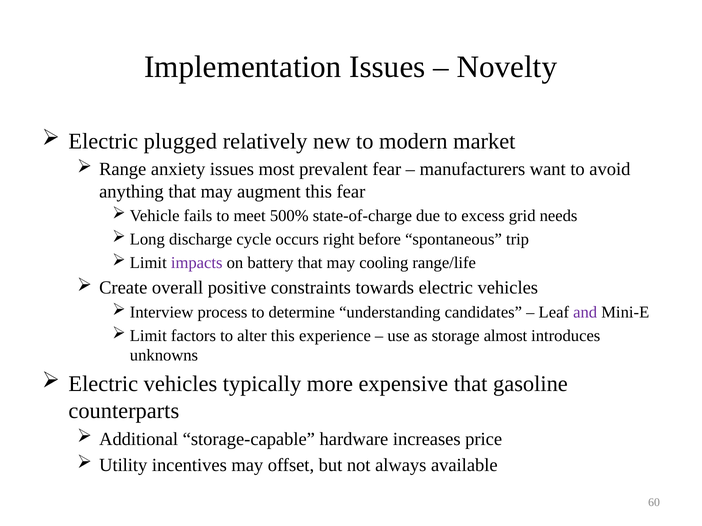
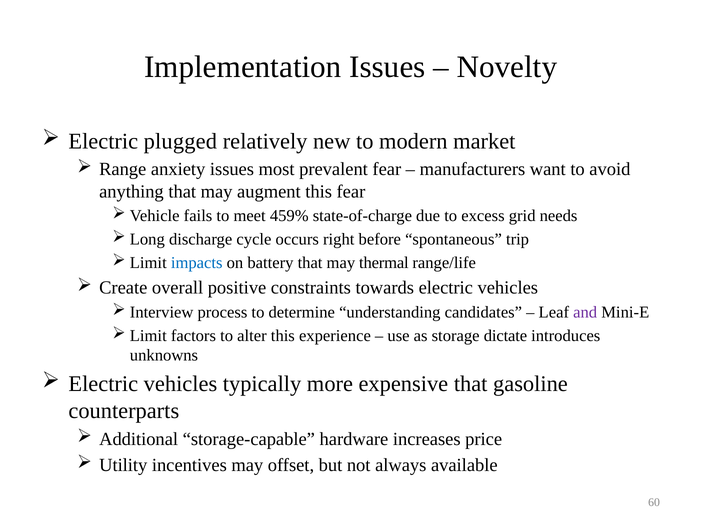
500%: 500% -> 459% (289, 216)
impacts colour: purple -> blue (197, 263)
cooling: cooling -> thermal (384, 263)
almost: almost -> dictate (505, 336)
